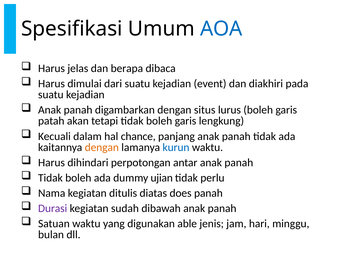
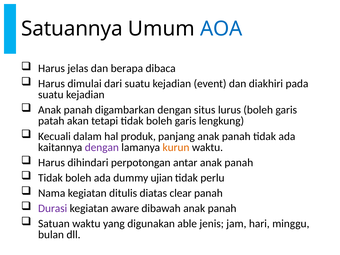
Spesifikasi: Spesifikasi -> Satuannya (72, 29)
chance: chance -> produk (138, 136)
dengan colour: orange -> purple (102, 147)
kurun colour: blue -> orange (176, 147)
does: does -> clear (181, 193)
sudah: sudah -> aware (125, 208)
